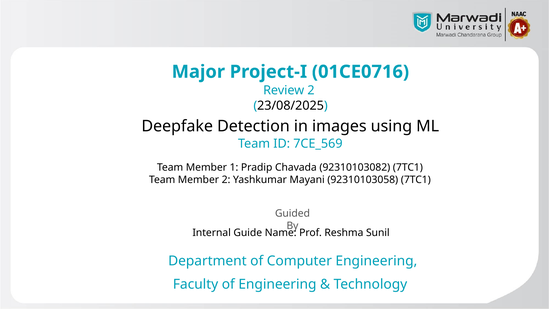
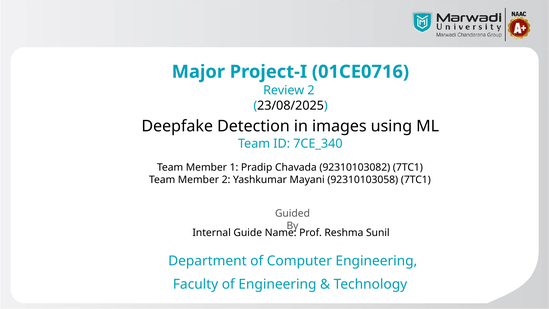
7CE_569: 7CE_569 -> 7CE_340 (318, 144)
